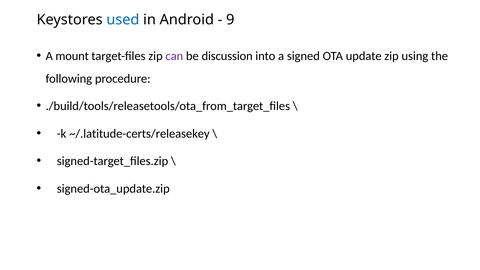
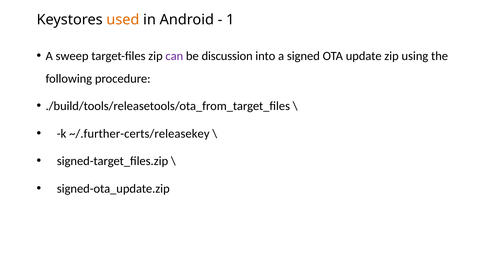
used colour: blue -> orange (123, 20)
9: 9 -> 1 (230, 20)
mount: mount -> sweep (72, 56)
~/.latitude-certs/releasekey: ~/.latitude-certs/releasekey -> ~/.further-certs/releasekey (139, 134)
